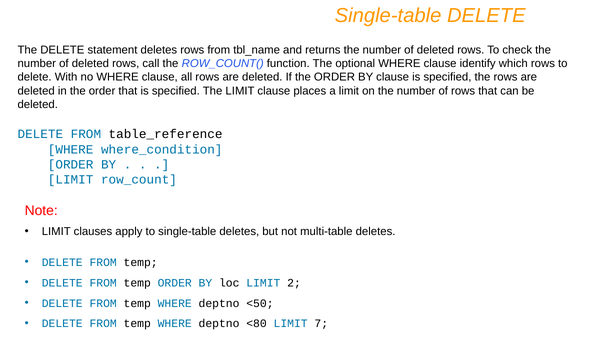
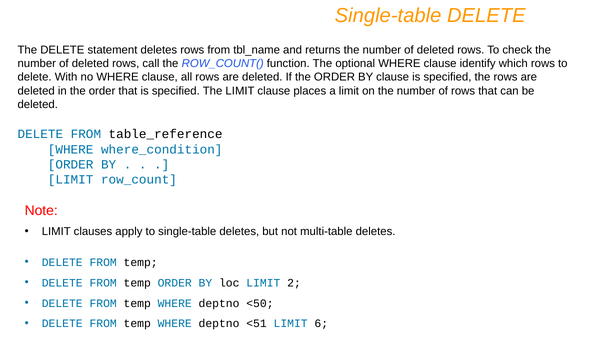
<80: <80 -> <51 (257, 324)
7: 7 -> 6 (321, 324)
